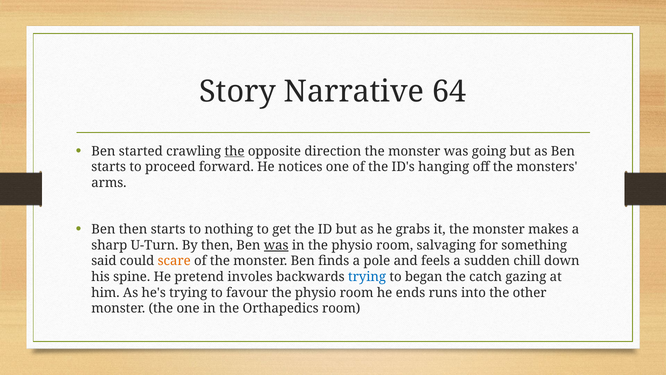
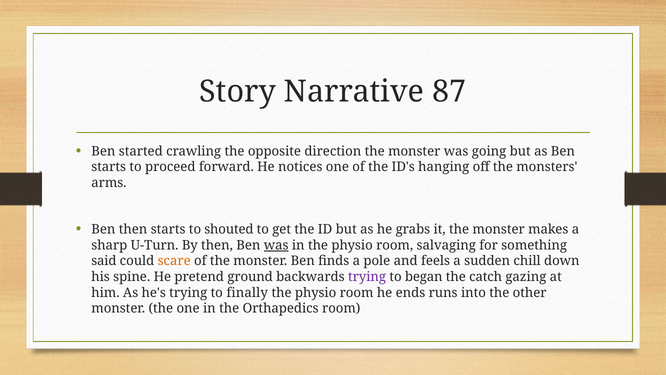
64: 64 -> 87 (449, 91)
the underline: present -> none (235, 151)
nothing: nothing -> shouted (229, 229)
involes: involes -> ground (250, 277)
trying colour: blue -> purple (367, 277)
favour: favour -> finally (247, 292)
